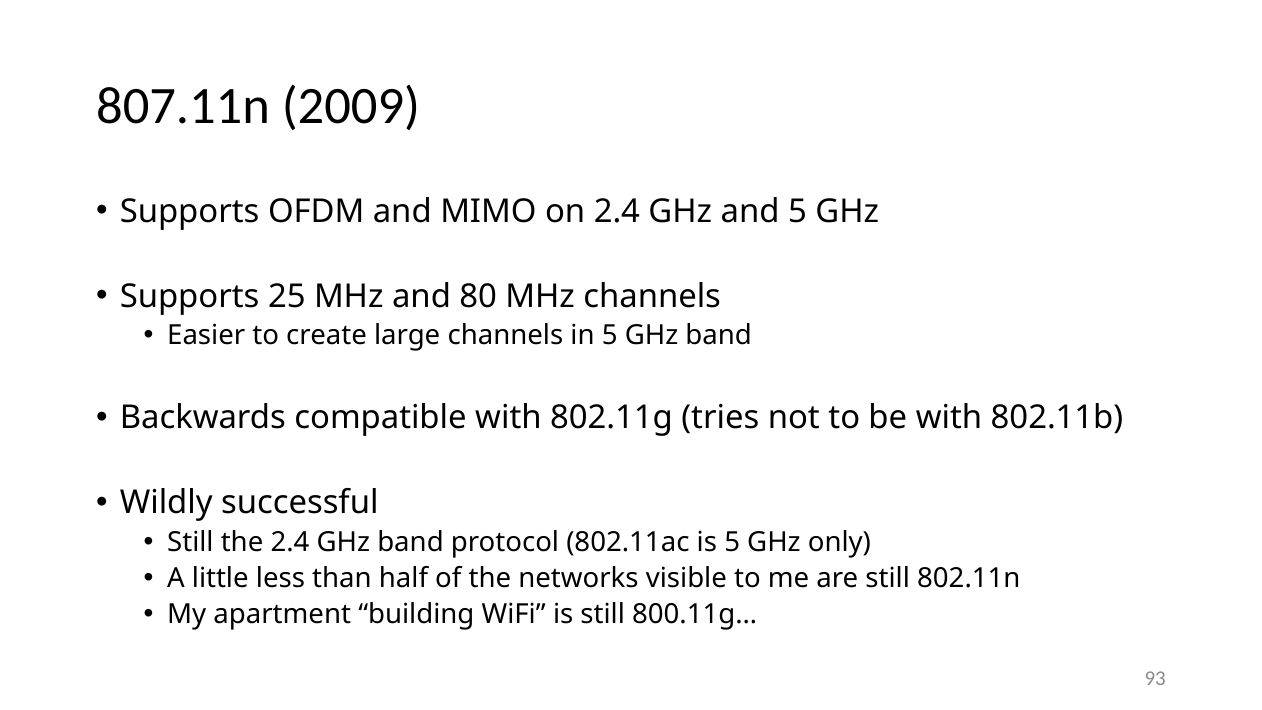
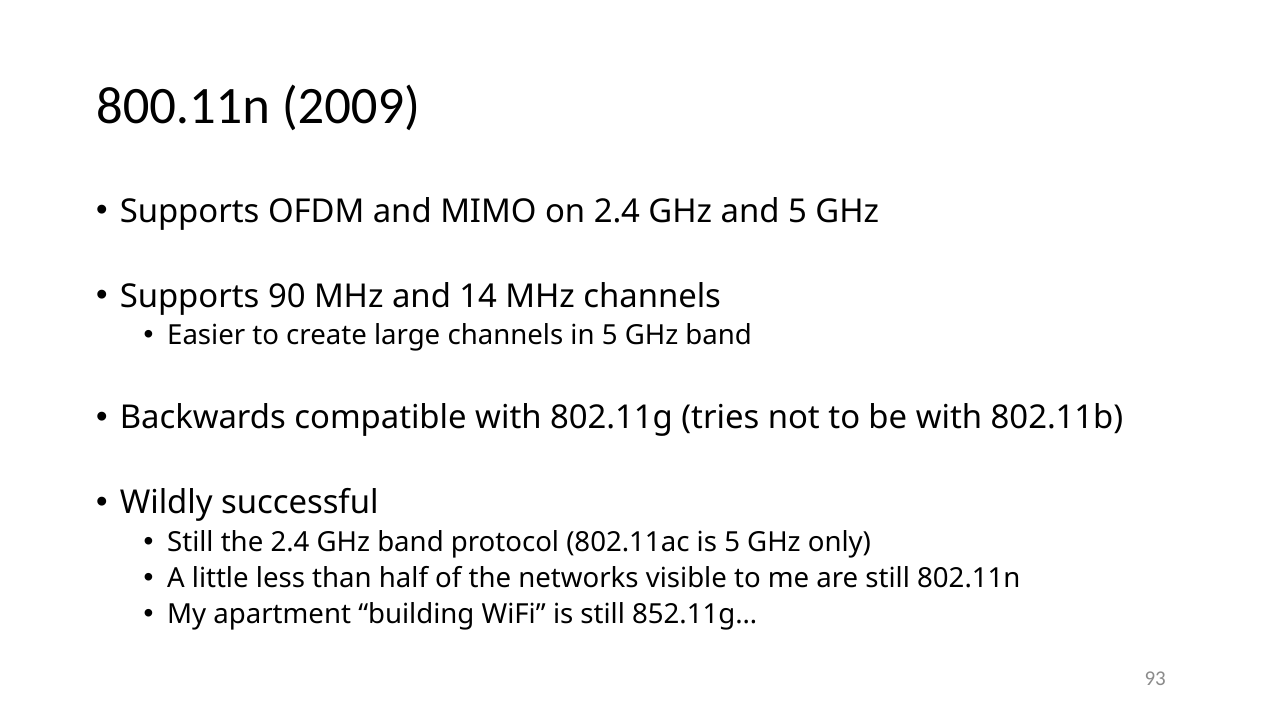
807.11n: 807.11n -> 800.11n (183, 106)
25: 25 -> 90 (287, 296)
80: 80 -> 14 (478, 296)
800.11g…: 800.11g… -> 852.11g… (695, 615)
